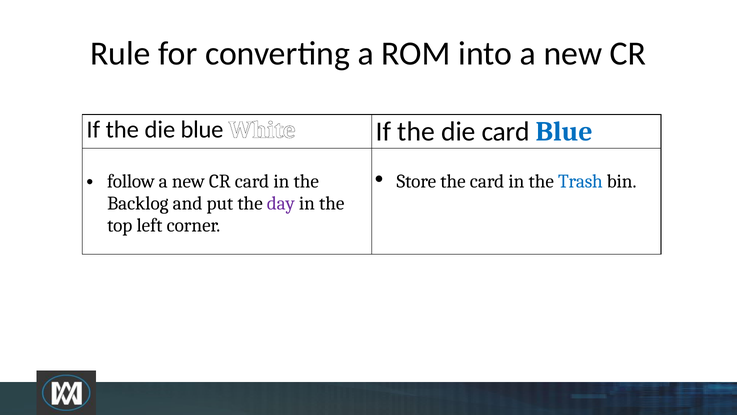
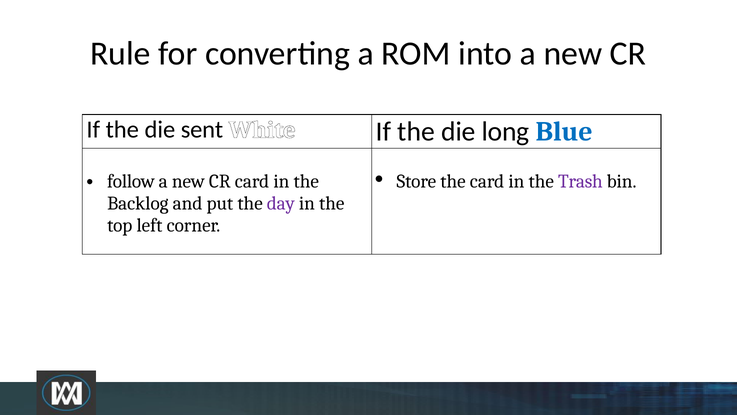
die blue: blue -> sent (202, 130)
die card: card -> long (506, 132)
Trash colour: blue -> purple (580, 181)
